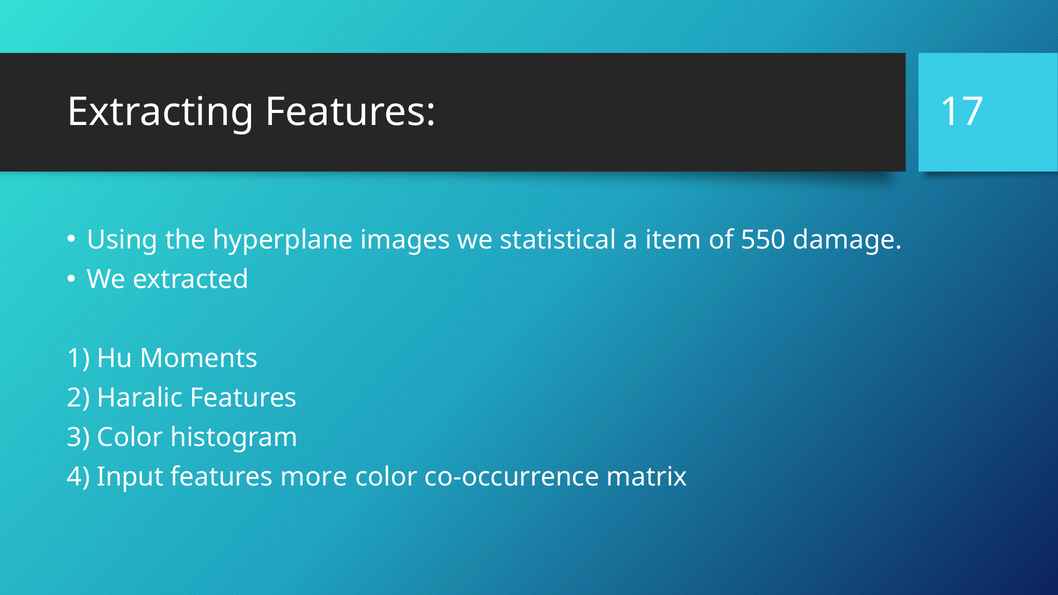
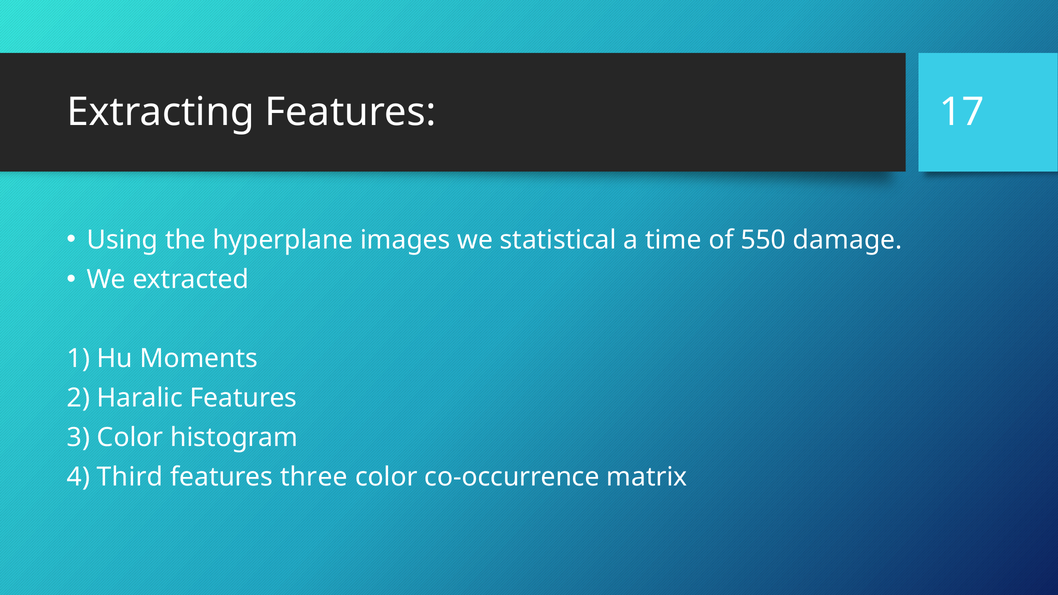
item: item -> time (673, 240)
Input: Input -> Third (130, 477)
more: more -> three (314, 477)
